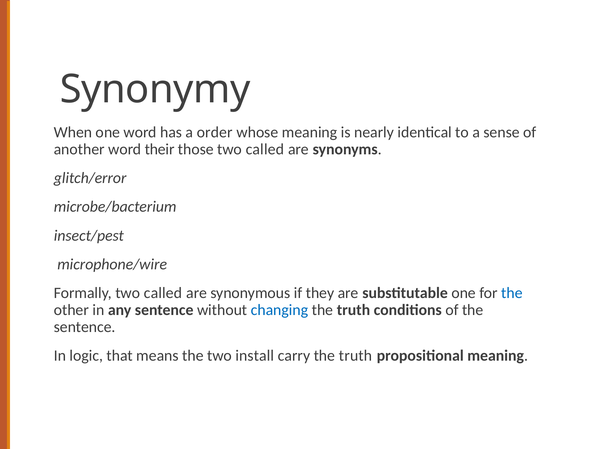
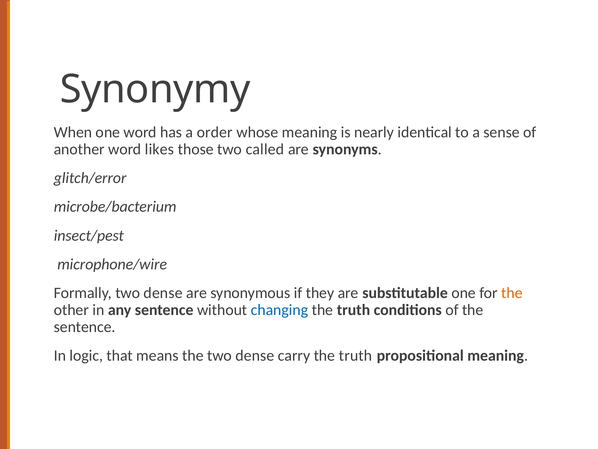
their: their -> likes (159, 149)
Formally two called: called -> dense (163, 293)
the colour: blue -> orange (512, 293)
the two install: install -> dense (255, 355)
